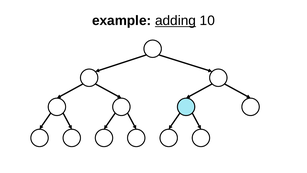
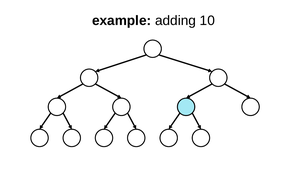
adding underline: present -> none (175, 21)
